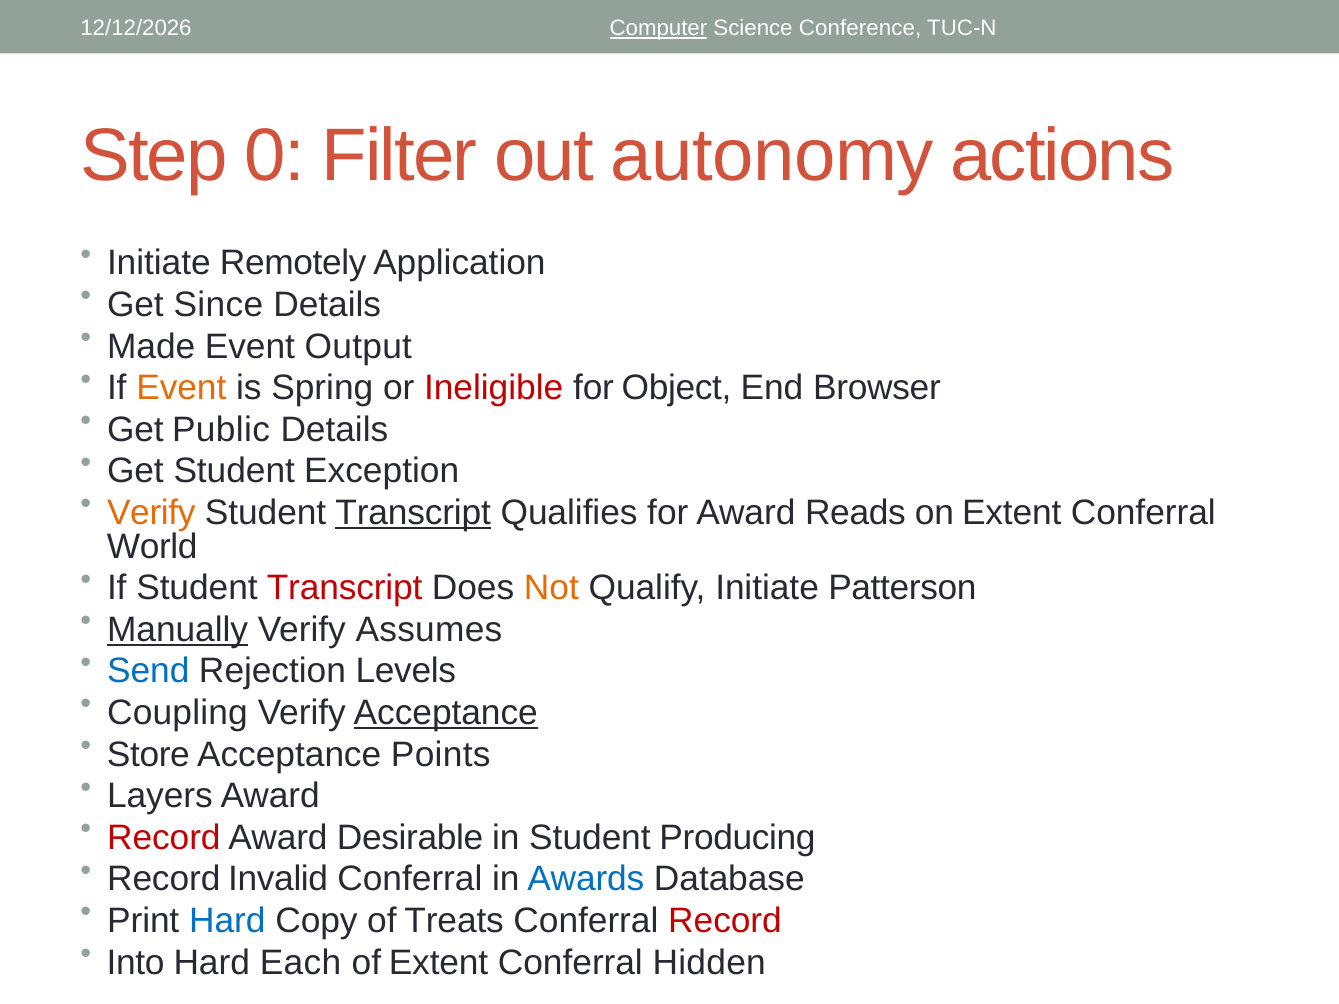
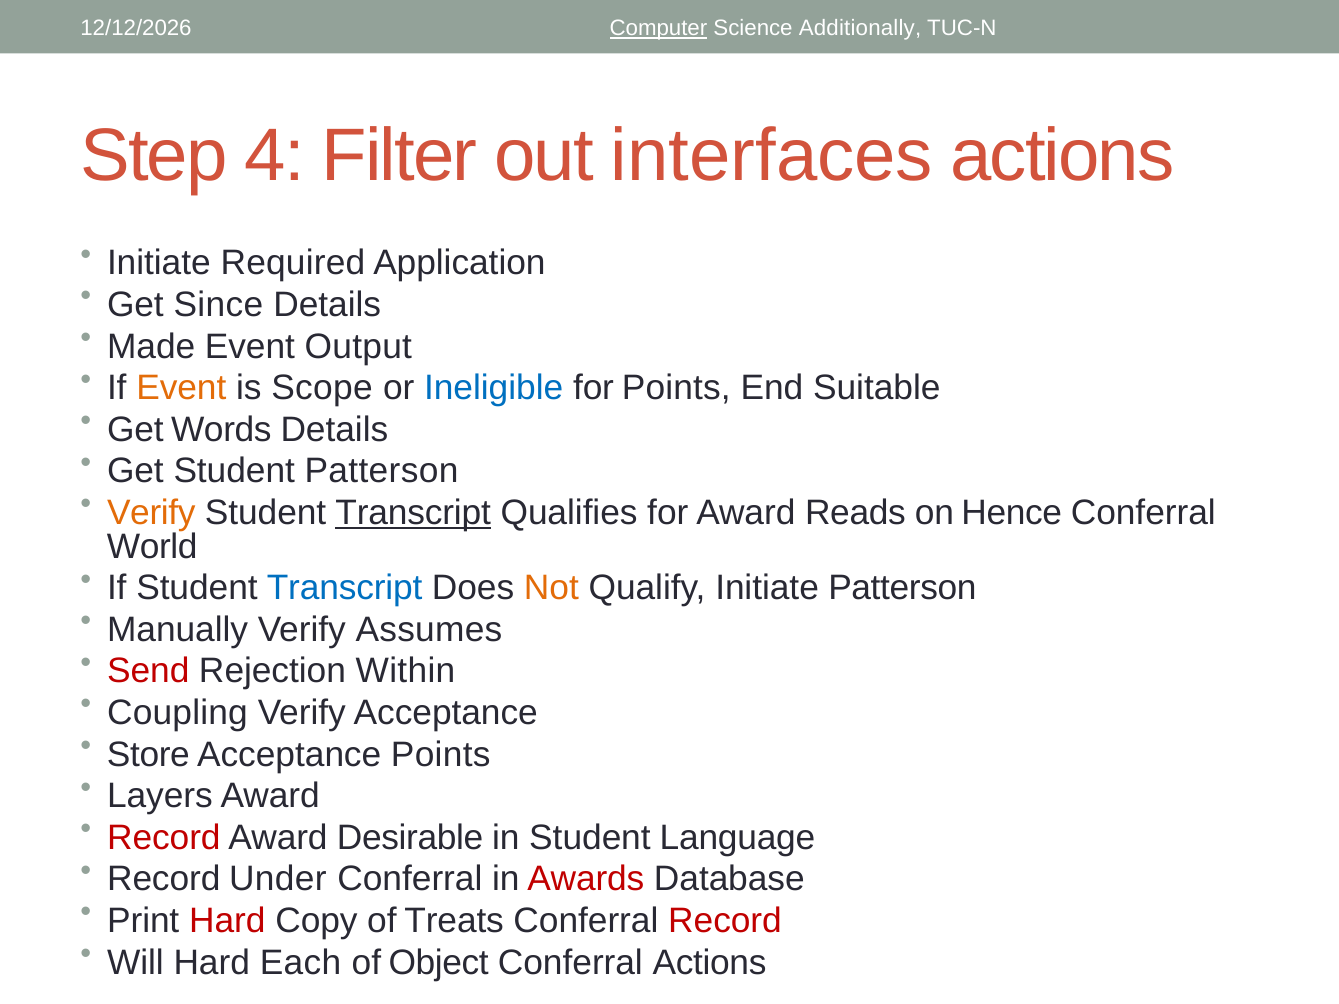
Conference: Conference -> Additionally (860, 28)
0: 0 -> 4 (275, 156)
autonomy: autonomy -> interfaces (772, 156)
Remotely: Remotely -> Required (293, 263)
Spring: Spring -> Scope (322, 388)
Ineligible colour: red -> blue (494, 388)
for Object: Object -> Points (676, 388)
Browser: Browser -> Suitable (877, 388)
Public: Public -> Words (221, 430)
Student Exception: Exception -> Patterson (381, 471)
on Extent: Extent -> Hence (1012, 513)
Transcript colour: red -> blue (345, 588)
Manually underline: present -> none (178, 630)
Send colour: blue -> red (148, 671)
Levels: Levels -> Within (405, 671)
Acceptance underline: present -> none (446, 713)
Producing: Producing -> Language (737, 838)
Invalid: Invalid -> Under (278, 879)
Awards colour: blue -> red (586, 879)
Hard colour: blue -> red (227, 921)
Into: Into -> Will (135, 963)
of Extent: Extent -> Object (439, 963)
Conferral Hidden: Hidden -> Actions (710, 963)
